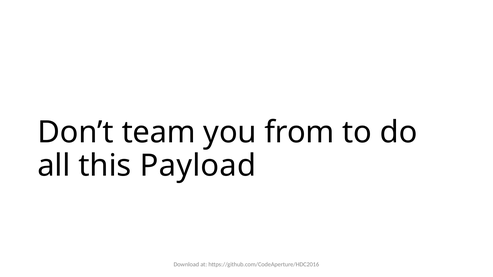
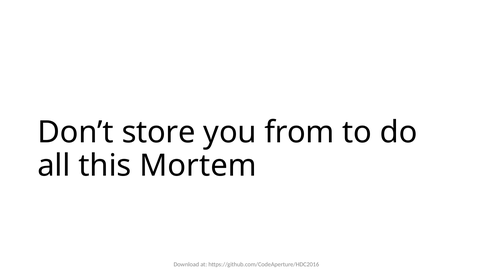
team: team -> store (159, 133)
Payload: Payload -> Mortem (198, 166)
